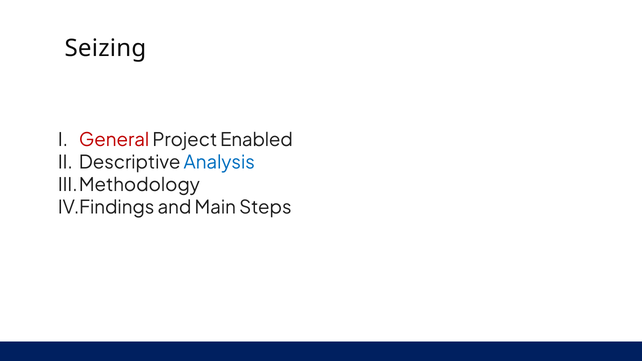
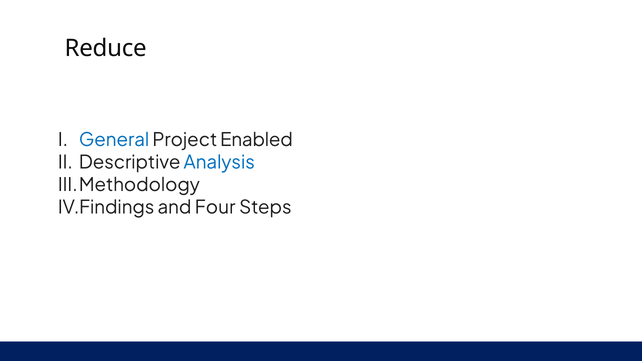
Seizing: Seizing -> Reduce (106, 49)
General colour: red -> blue (114, 140)
Main: Main -> Four (215, 208)
